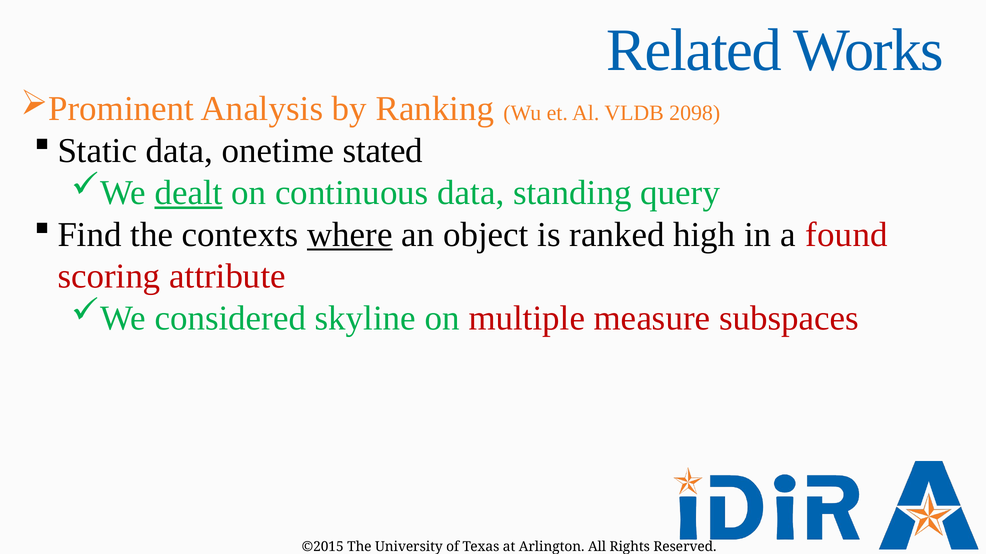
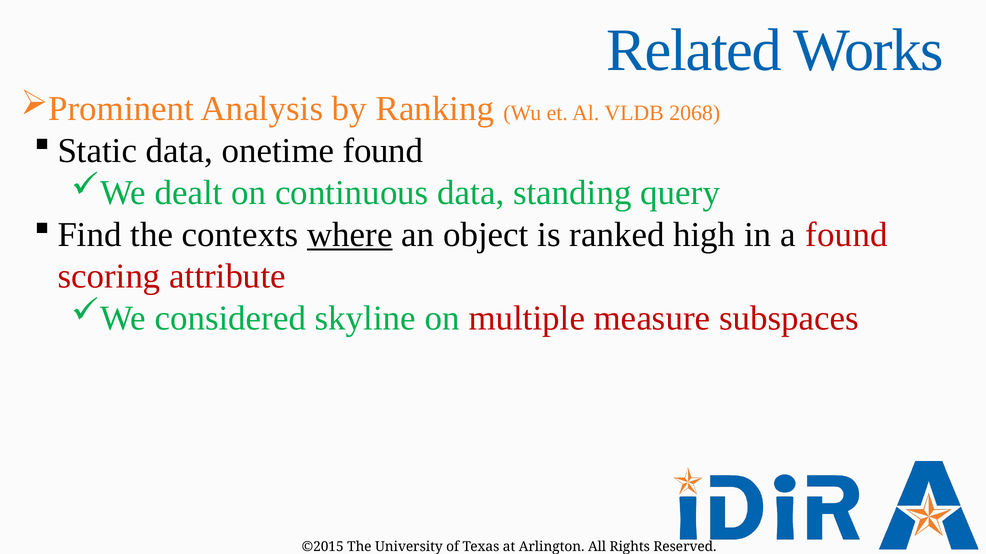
2098: 2098 -> 2068 (695, 113)
onetime stated: stated -> found (383, 151)
dealt underline: present -> none (189, 193)
